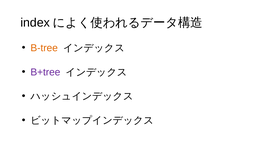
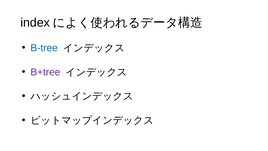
B-tree colour: orange -> blue (44, 48)
